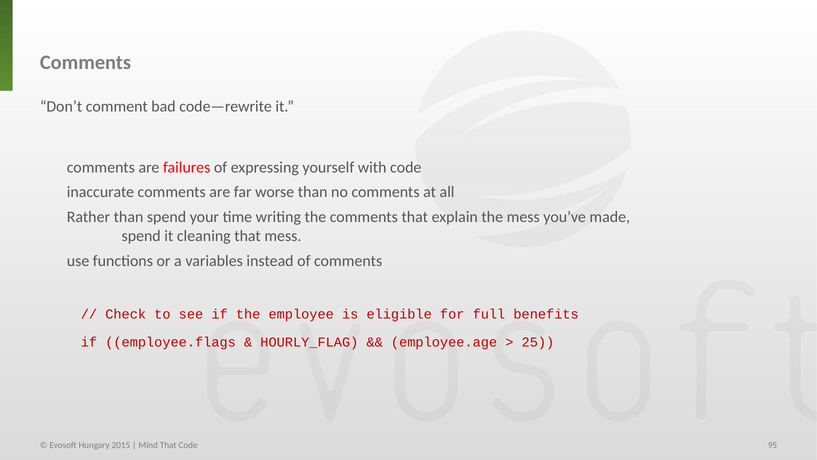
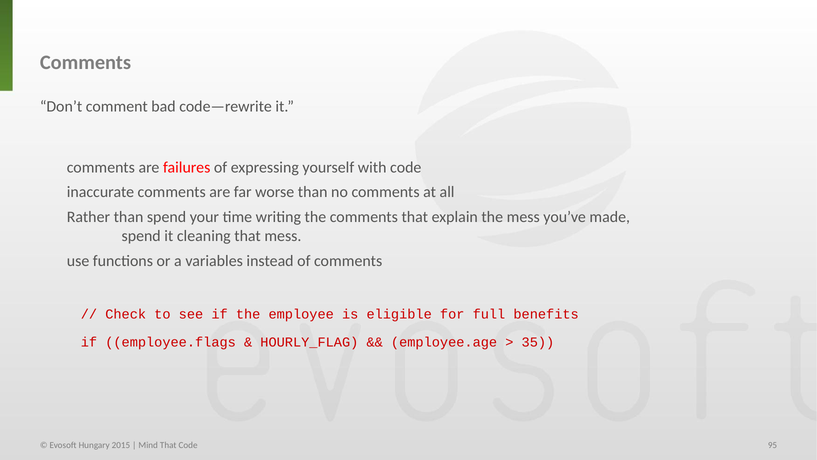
25: 25 -> 35 (538, 342)
